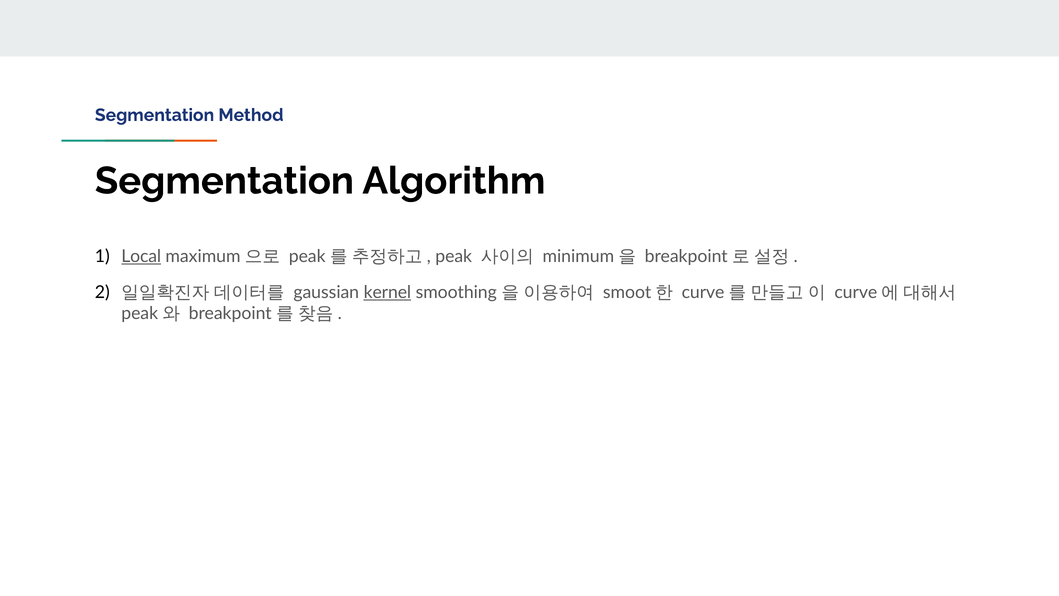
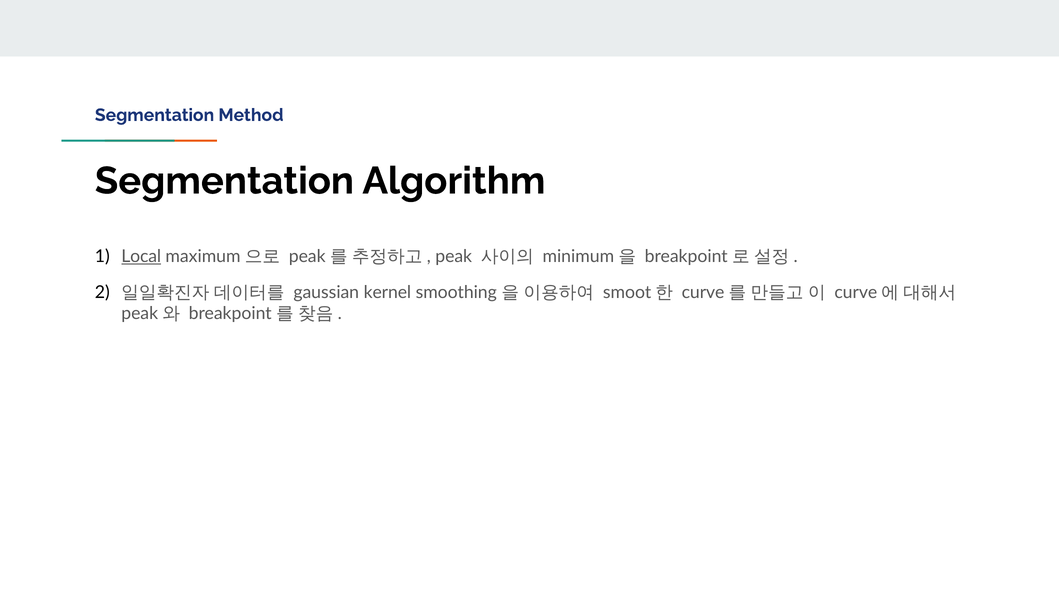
kernel underline: present -> none (387, 292)
